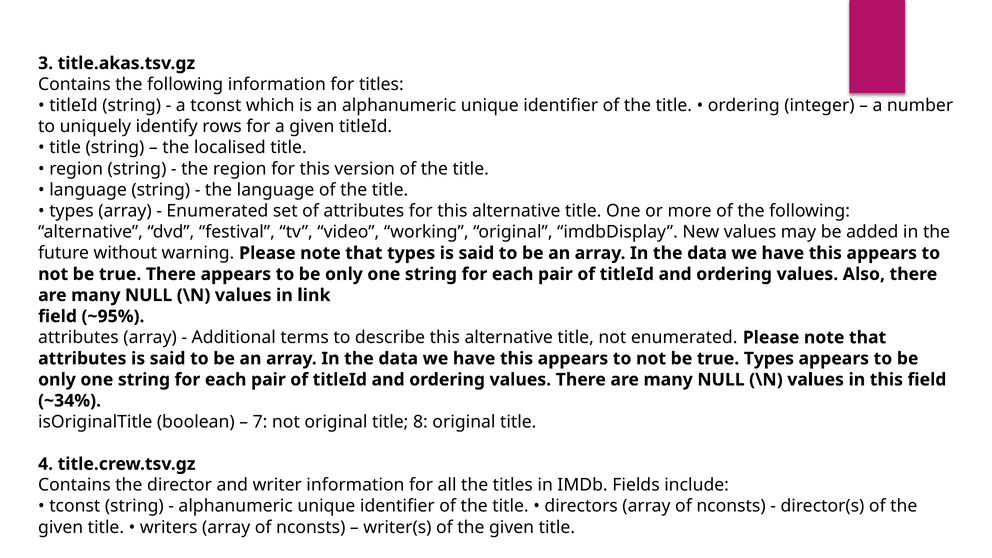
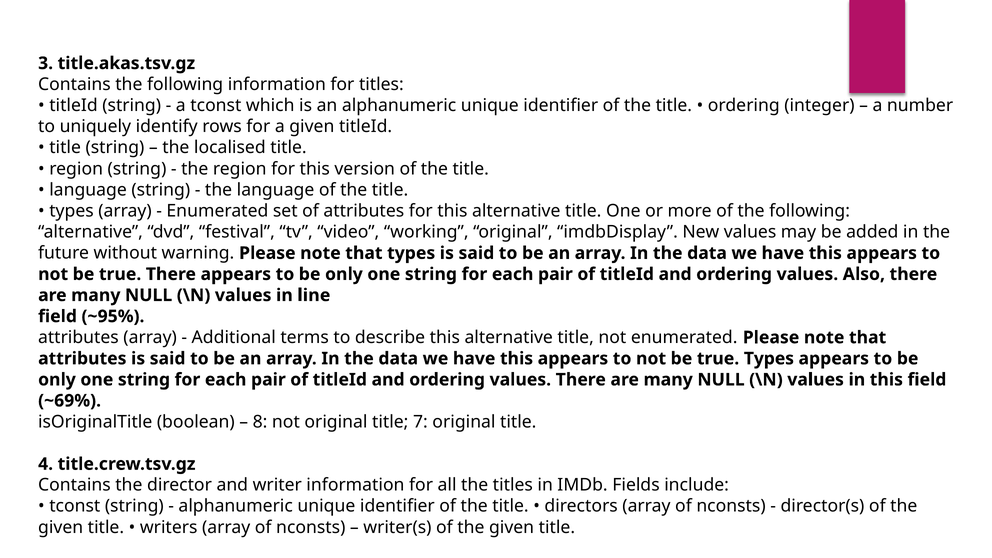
link: link -> line (314, 295)
~34%: ~34% -> ~69% (70, 401)
7: 7 -> 8 (260, 422)
8: 8 -> 7 (420, 422)
